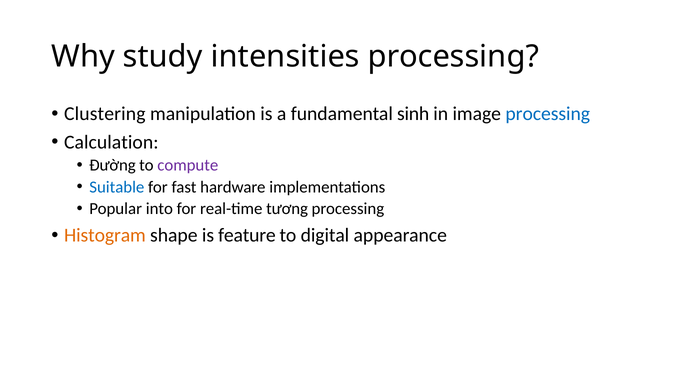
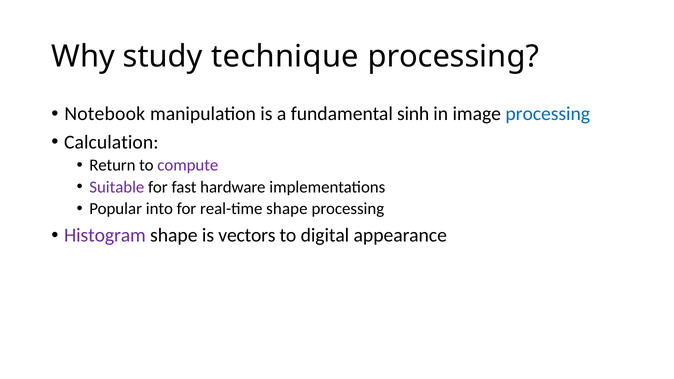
intensities: intensities -> technique (285, 57)
Clustering: Clustering -> Notebook (105, 114)
Đường: Đường -> Return (112, 165)
Suitable colour: blue -> purple (117, 187)
real-time tương: tương -> shape (287, 209)
Histogram colour: orange -> purple (105, 236)
feature: feature -> vectors (247, 236)
